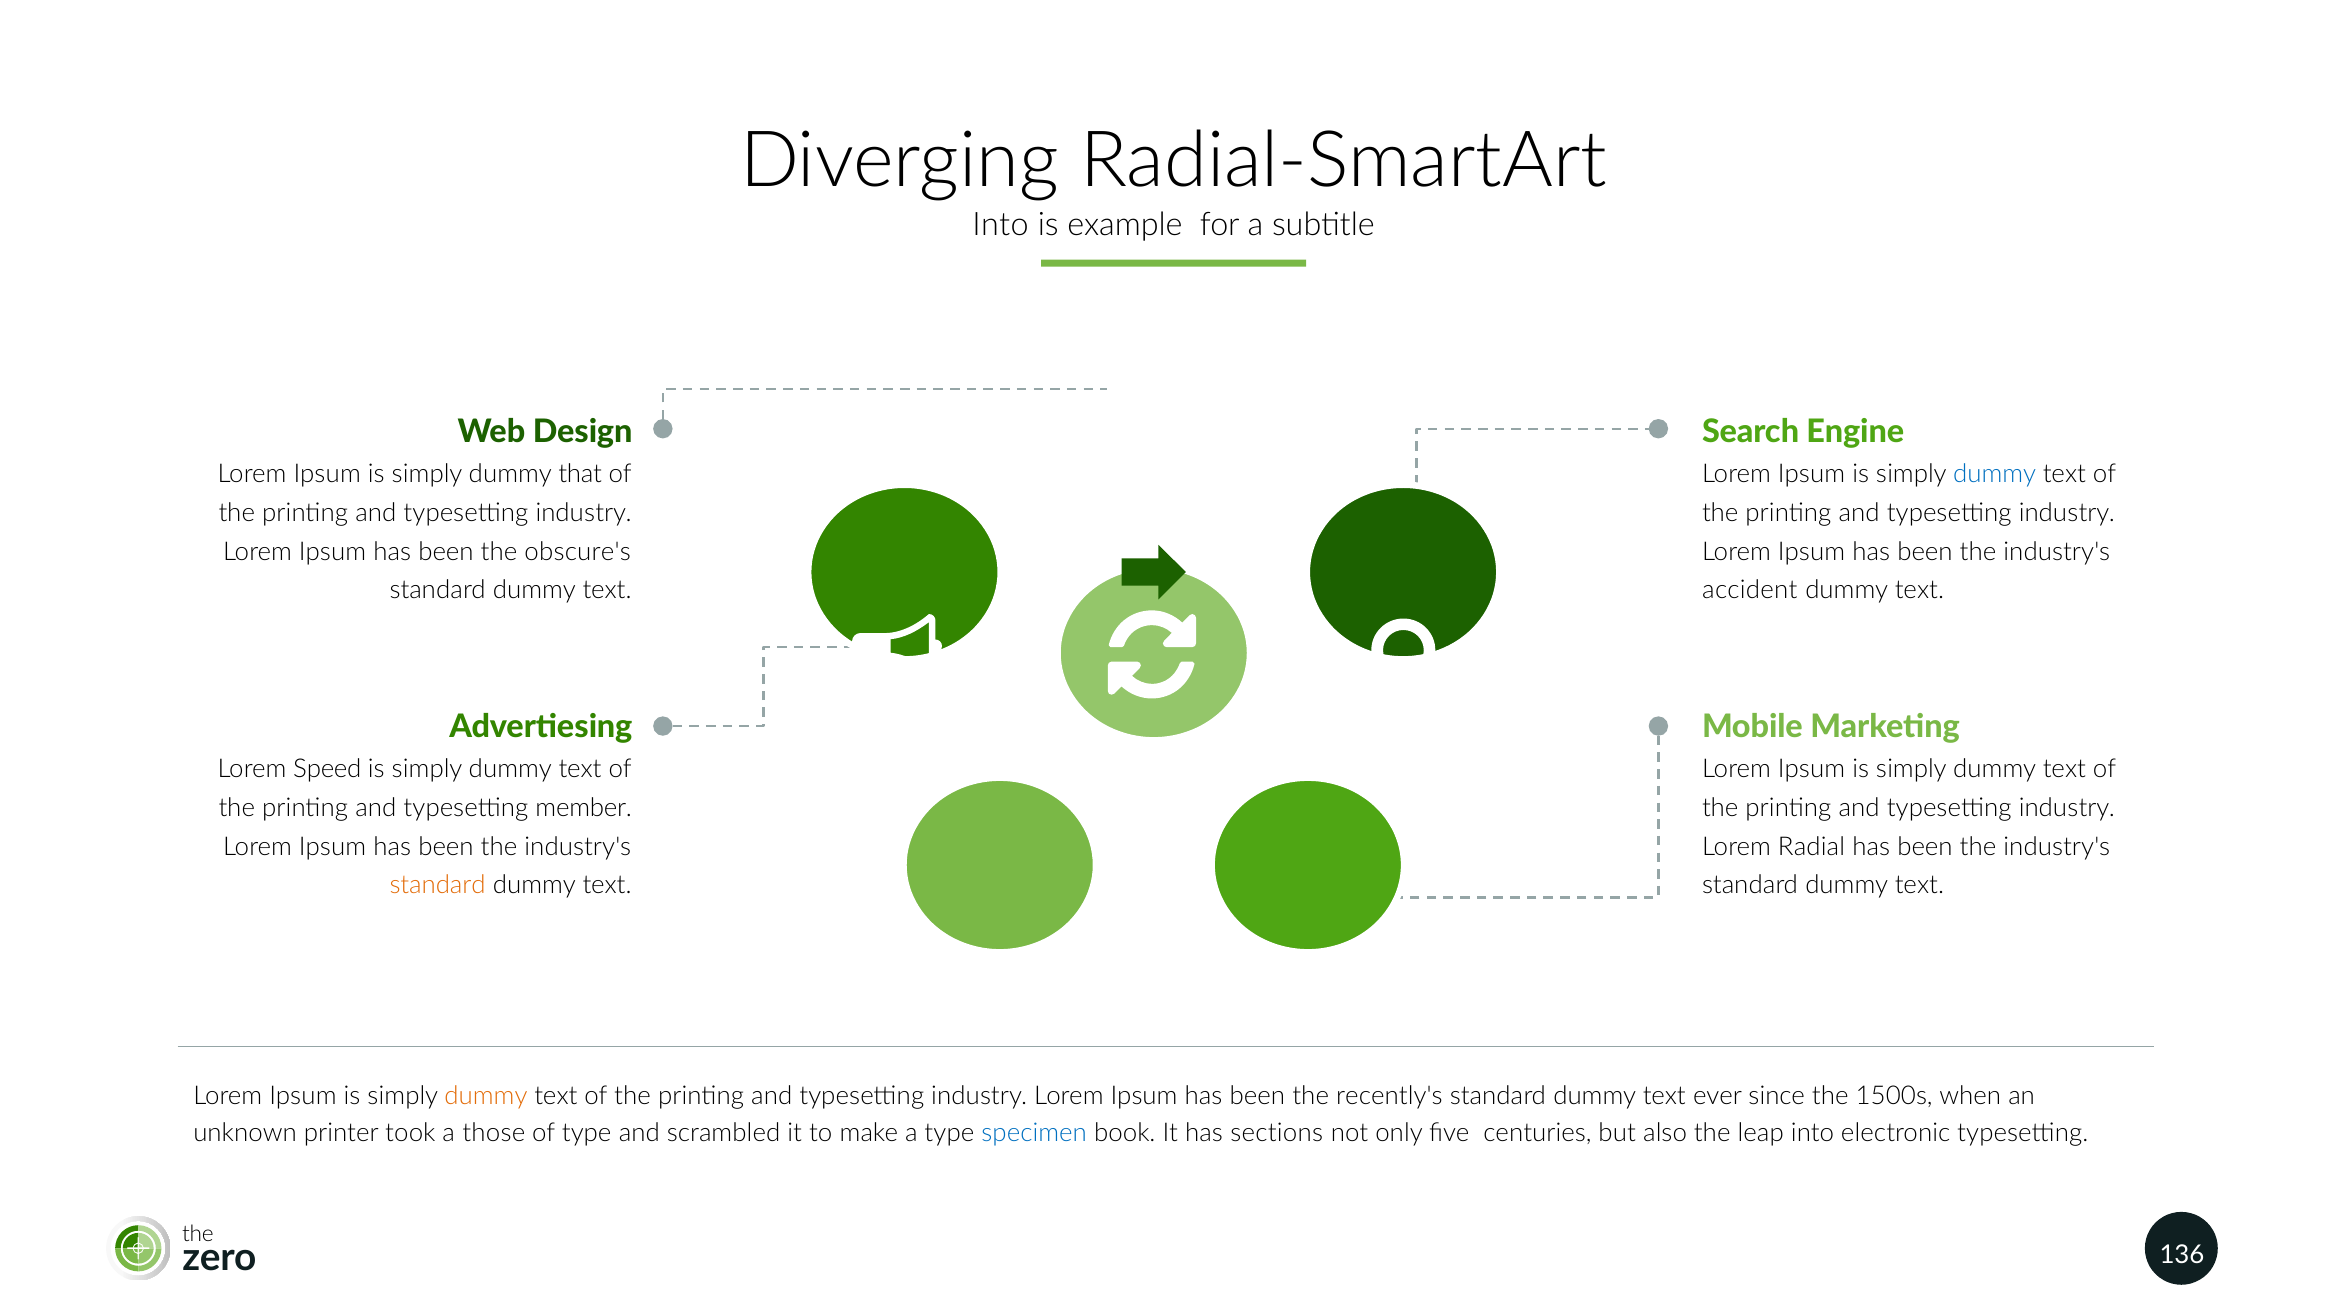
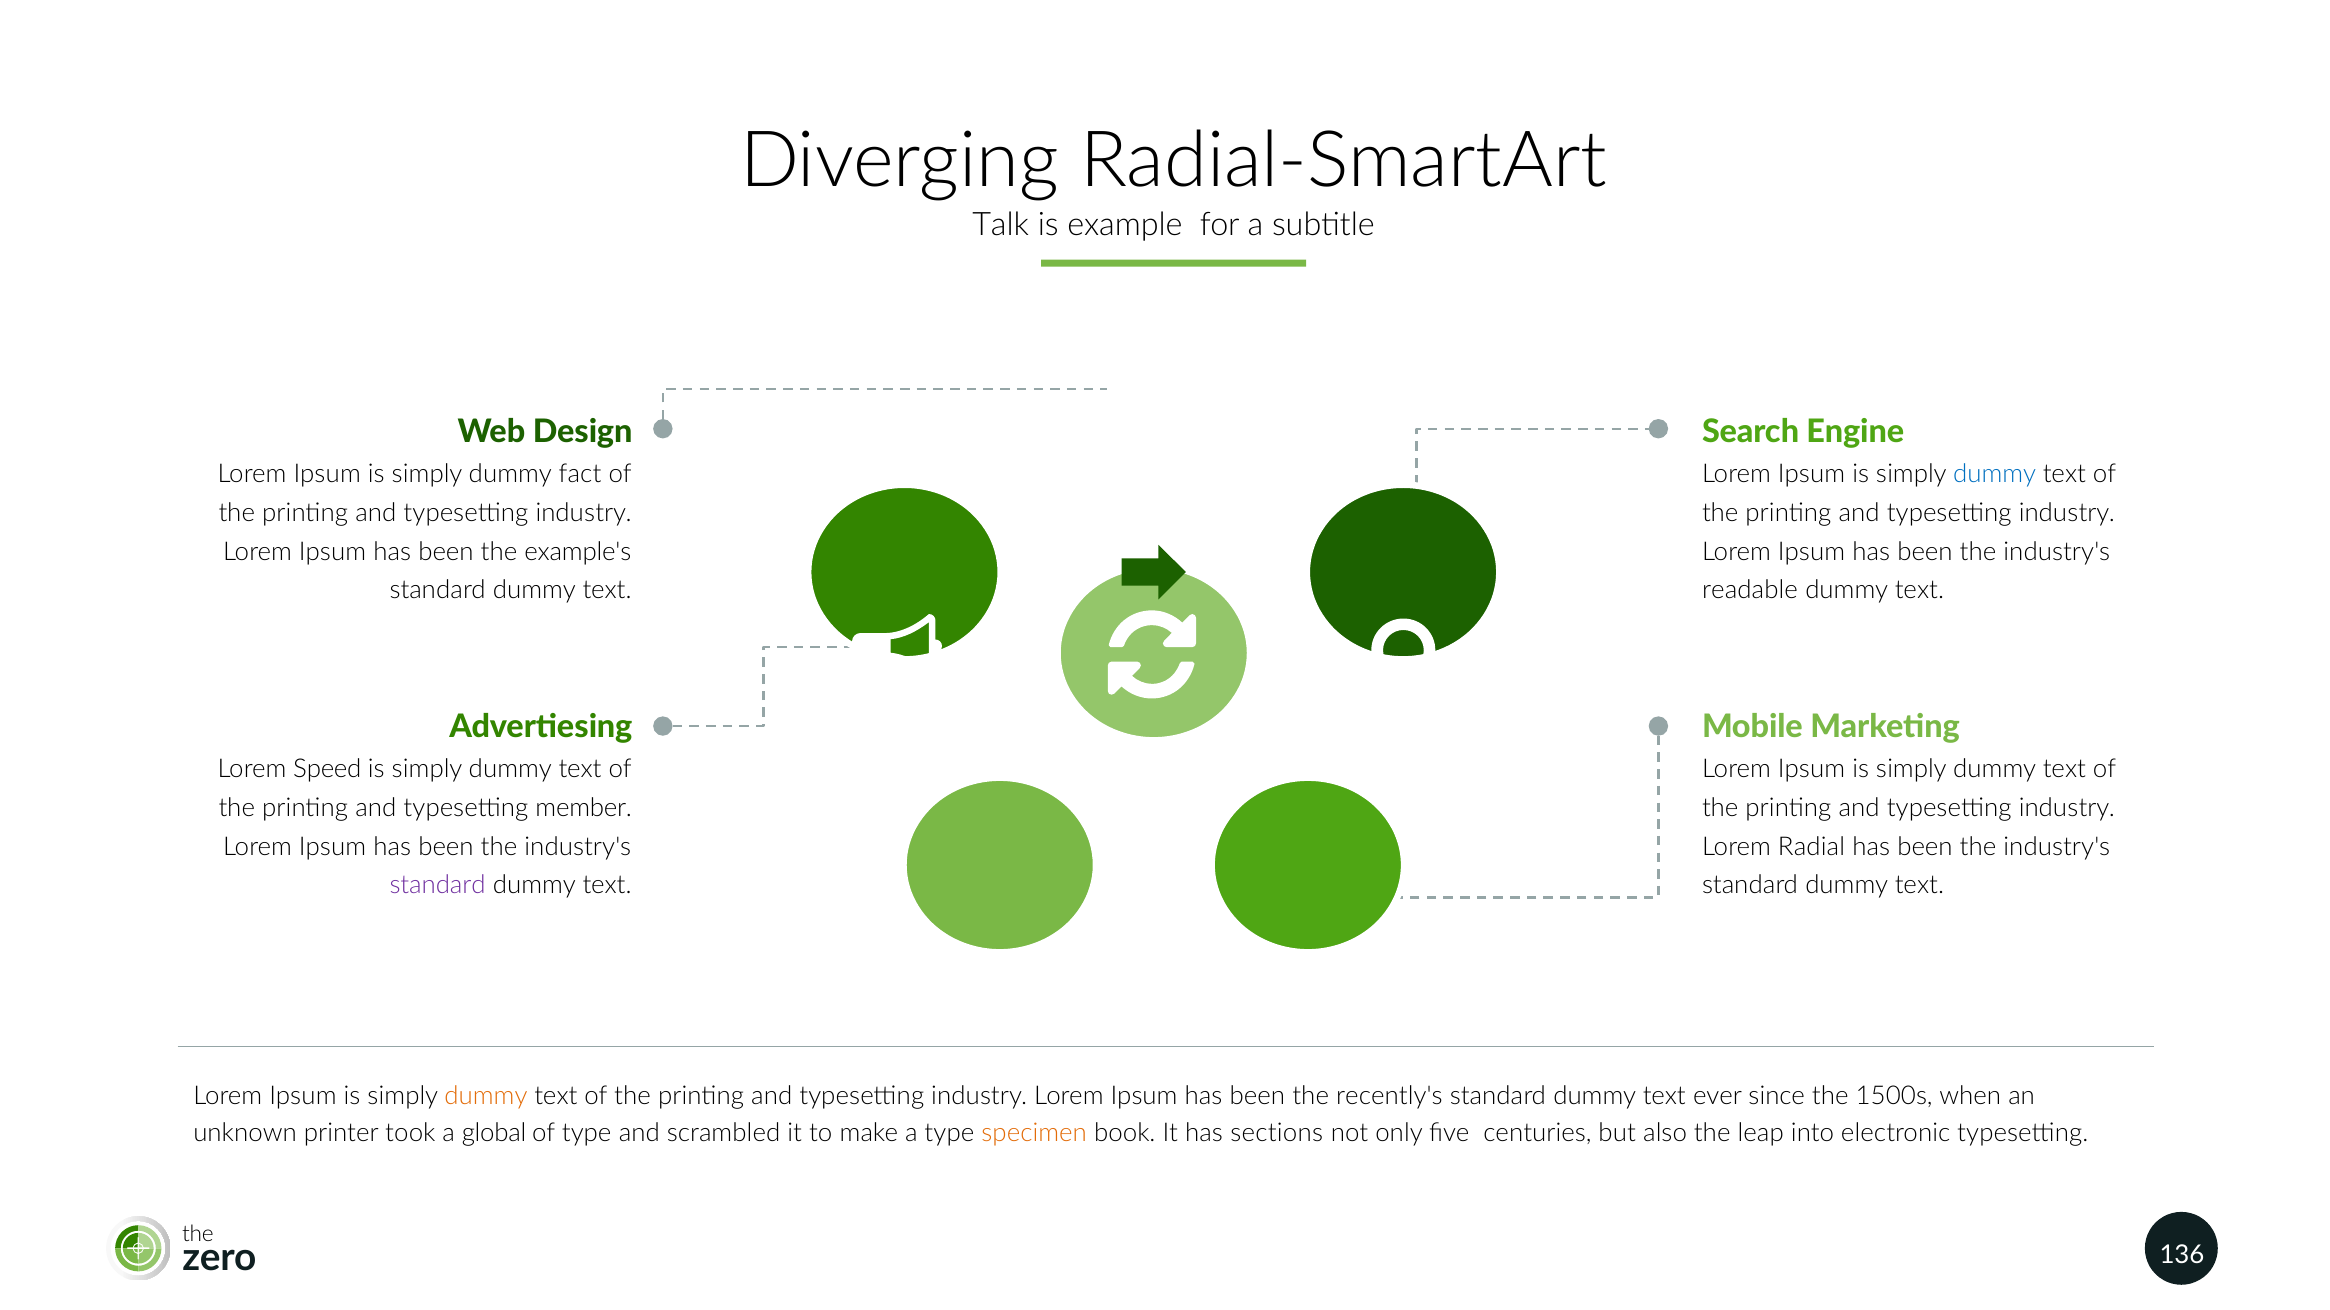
Into: Into -> Talk (1001, 225)
that: that -> fact (580, 474)
obscure's: obscure's -> example's (578, 552)
accident: accident -> readable (1750, 590)
standard colour: orange -> purple (438, 886)
those: those -> global (494, 1133)
specimen colour: blue -> orange (1034, 1133)
